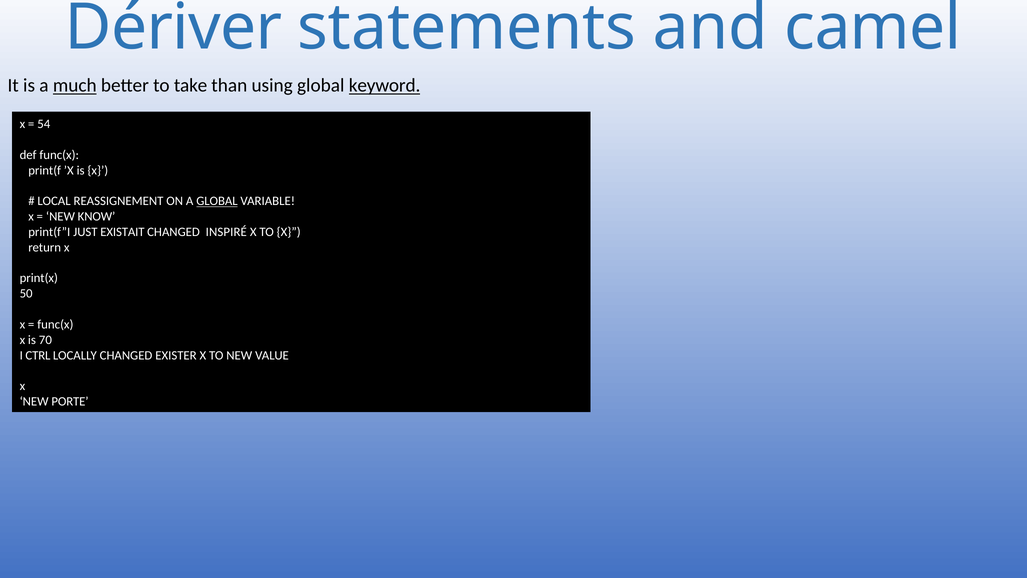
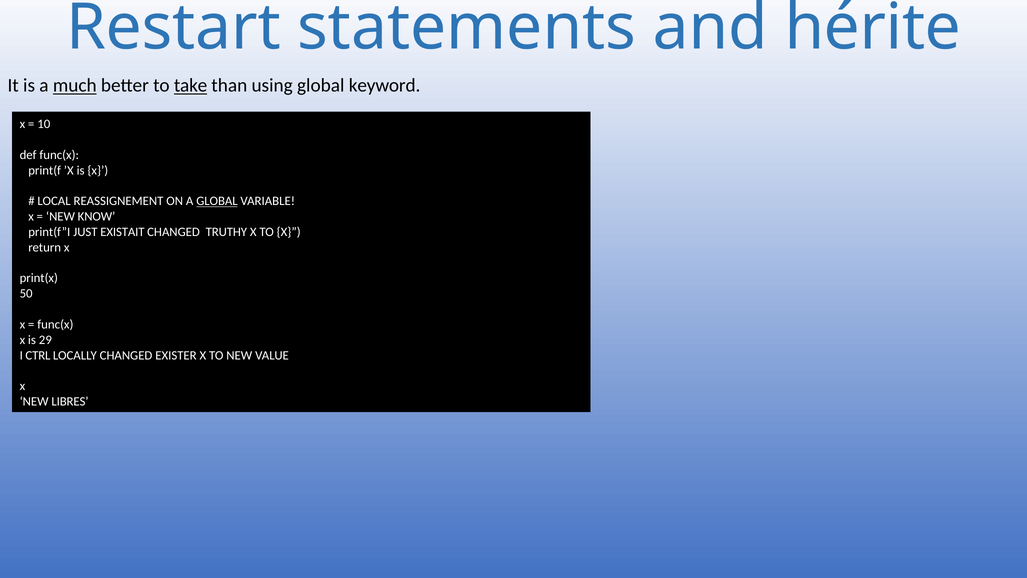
Dériver: Dériver -> Restart (173, 28)
camel: camel -> hérite (873, 28)
take underline: none -> present (191, 86)
keyword underline: present -> none (385, 86)
54: 54 -> 10 (44, 124)
INSPIRÉ: INSPIRÉ -> TRUTHY (226, 232)
70: 70 -> 29 (45, 340)
PORTE: PORTE -> LIBRES (70, 401)
